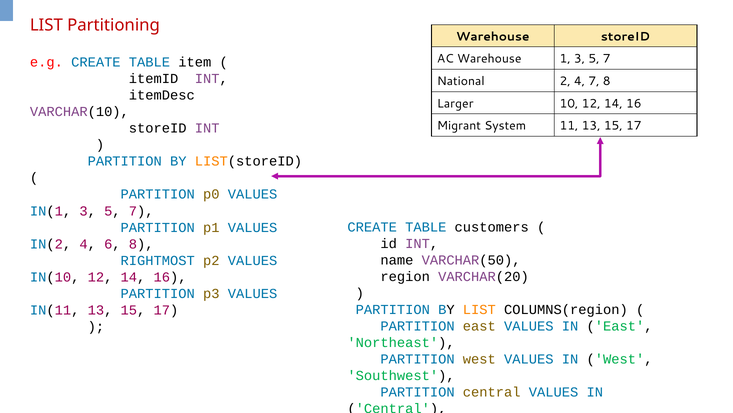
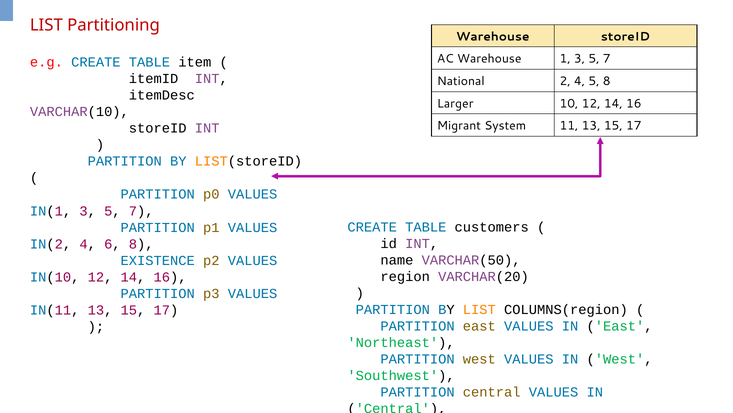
4 7: 7 -> 5 (594, 81)
RIGHTMOST: RIGHTMOST -> EXISTENCE (158, 260)
